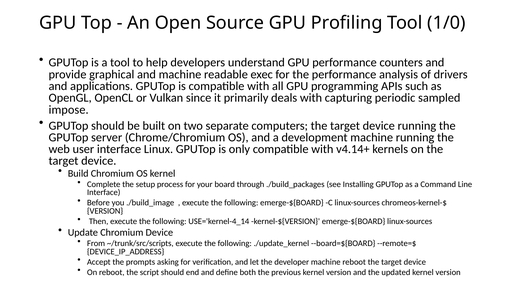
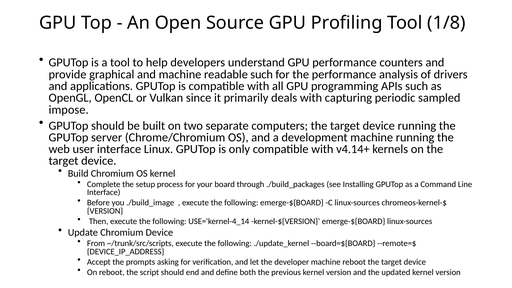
1/0: 1/0 -> 1/8 (446, 23)
readable exec: exec -> such (262, 74)
